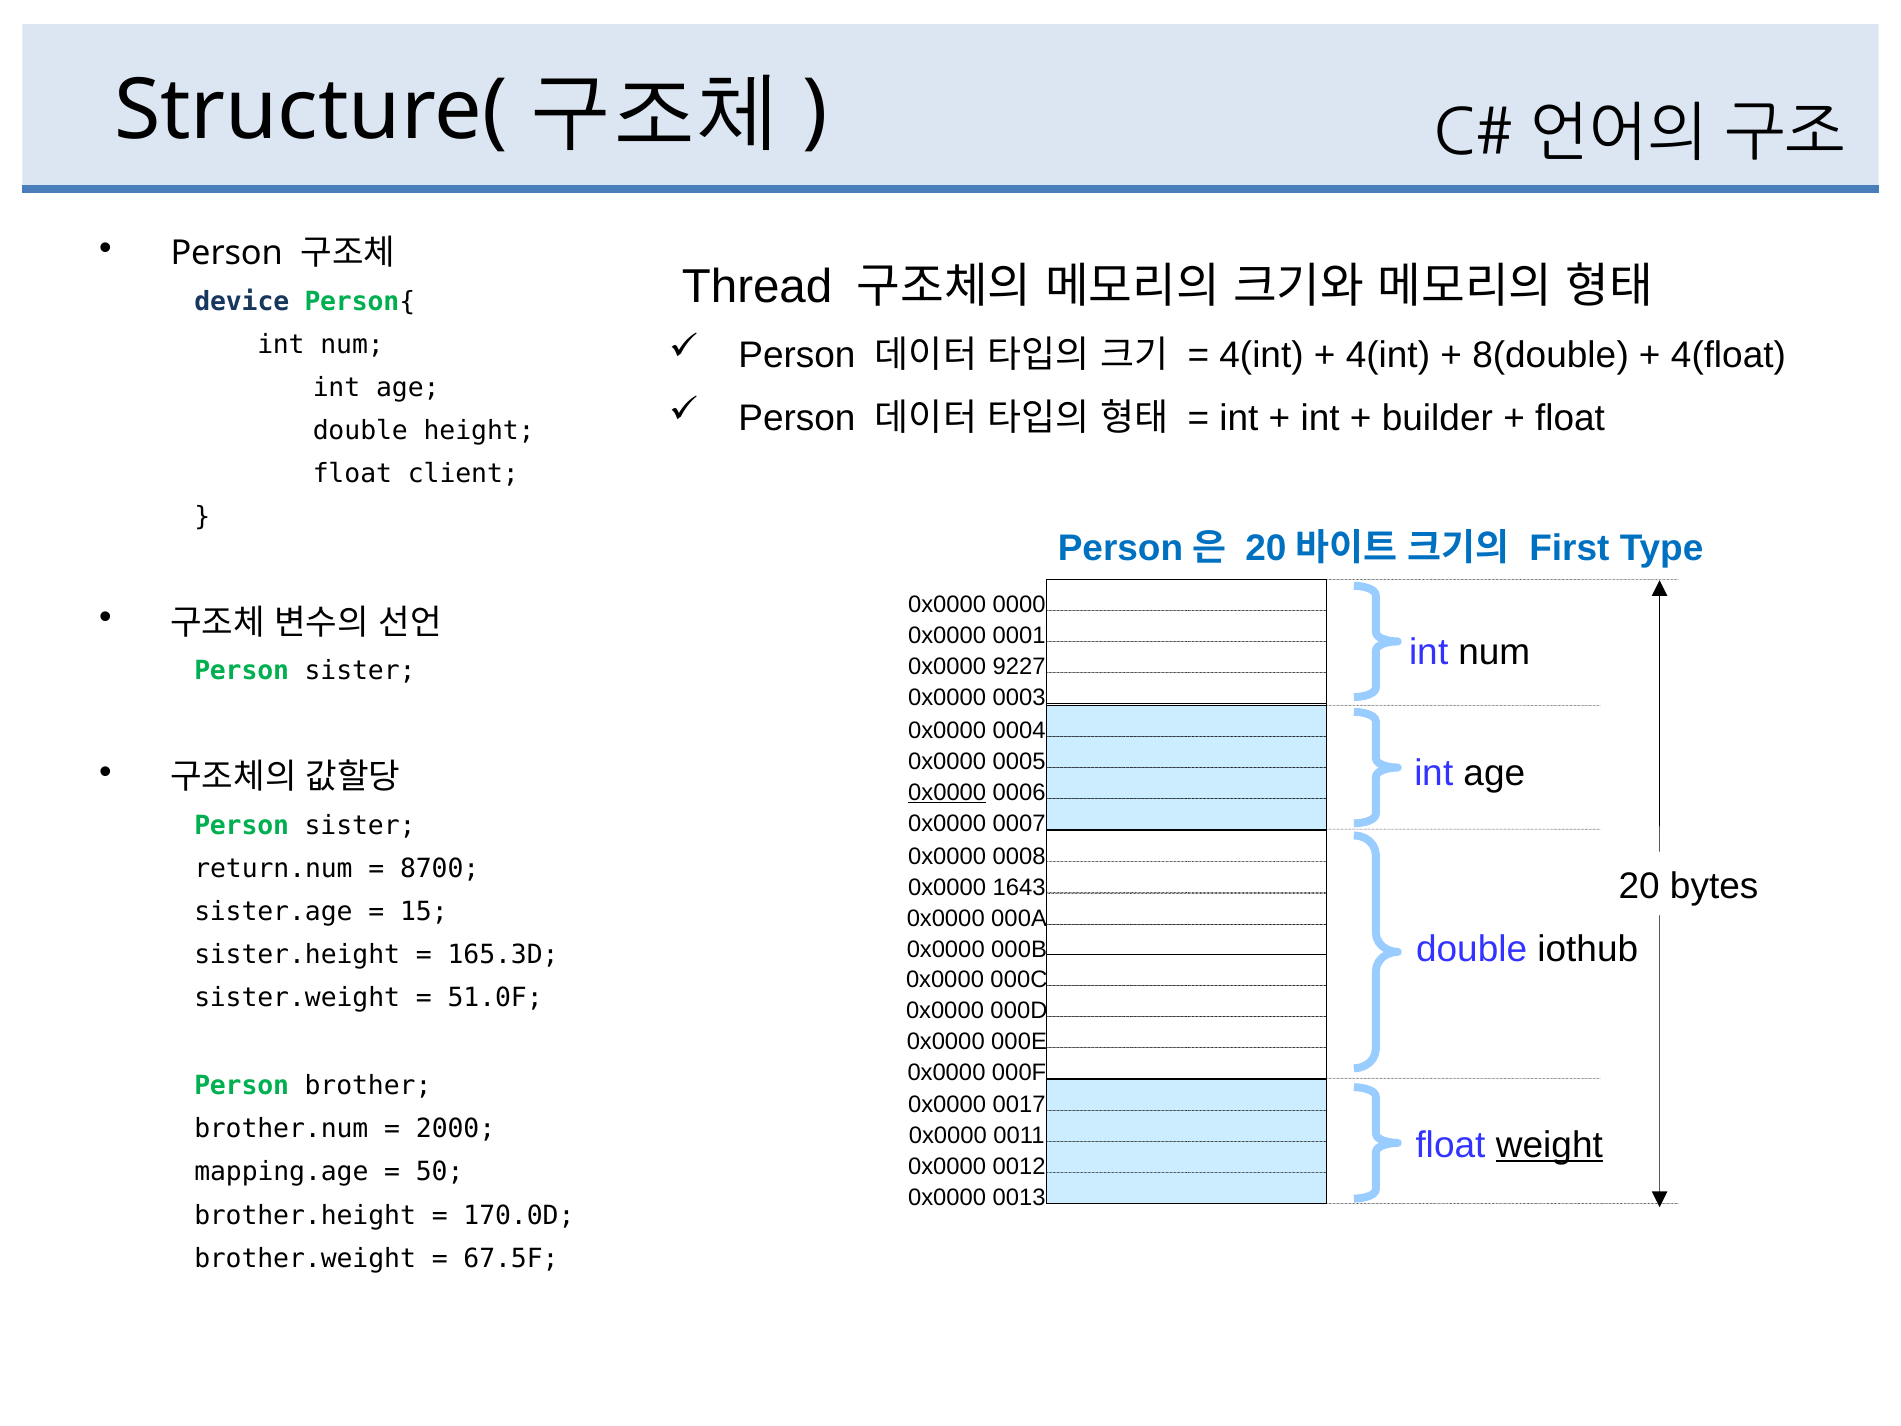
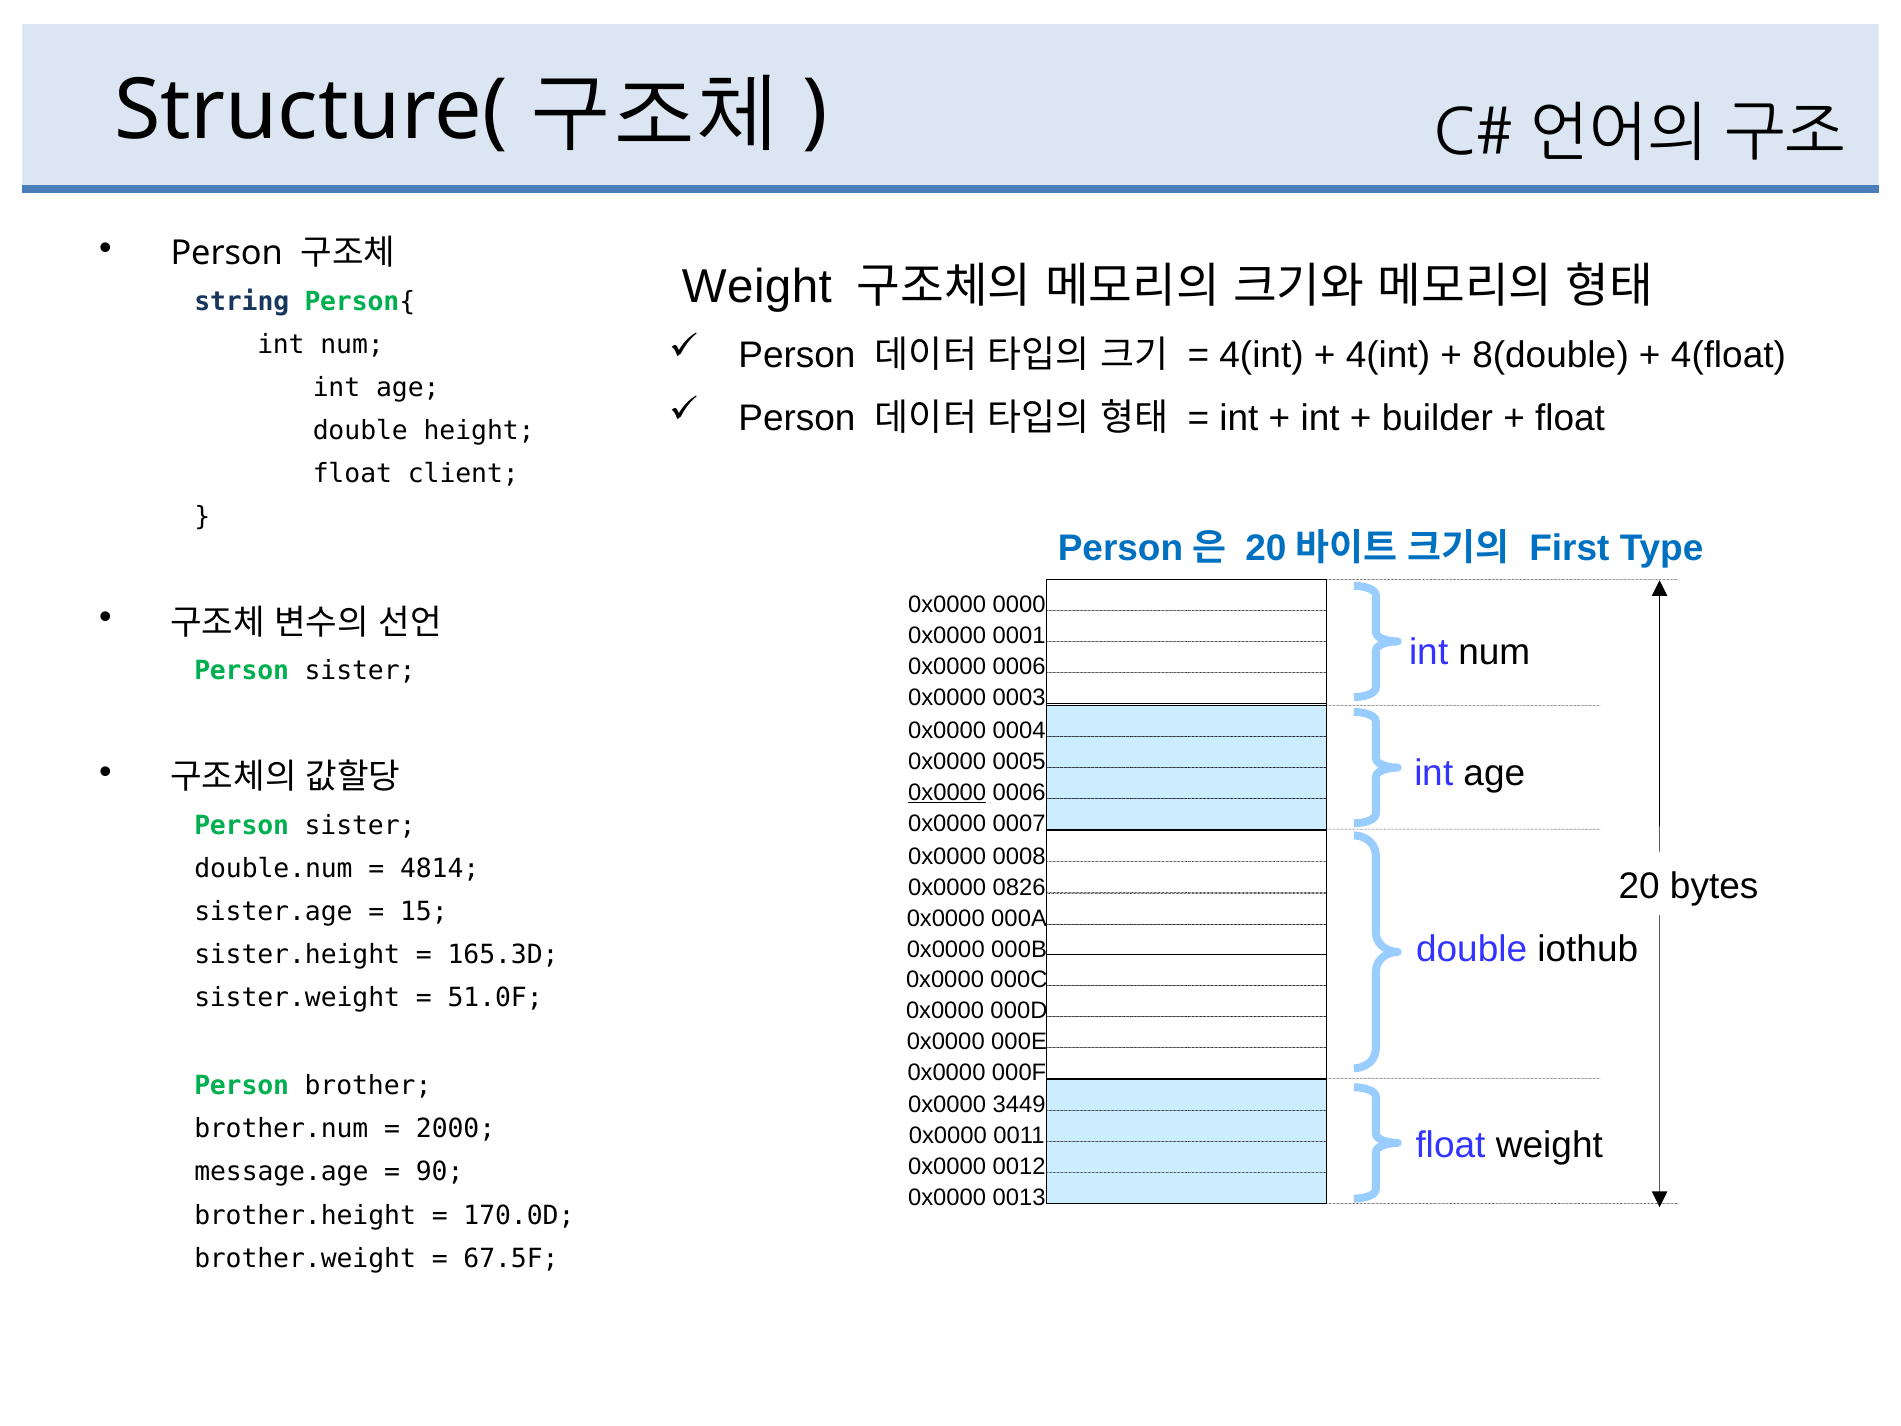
Thread: Thread -> Weight (757, 287)
device: device -> string (242, 302)
9227: 9227 -> 0006 (1019, 667)
return.num: return.num -> double.num (273, 868)
8700: 8700 -> 4814 (440, 868)
1643: 1643 -> 0826 (1019, 887)
0017: 0017 -> 3449 (1019, 1105)
weight underline: present -> none (1549, 1145)
mapping.age: mapping.age -> message.age (281, 1172)
50: 50 -> 90 (440, 1172)
